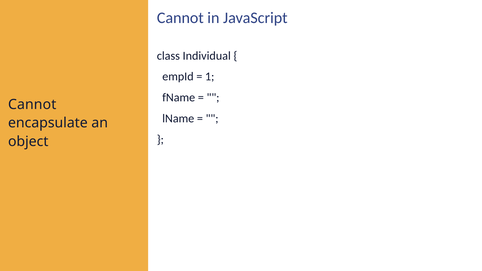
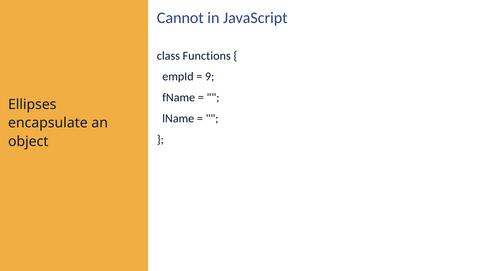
Individual: Individual -> Functions (207, 56)
1: 1 -> 9 (210, 77)
Cannot: Cannot -> Ellipses (32, 105)
